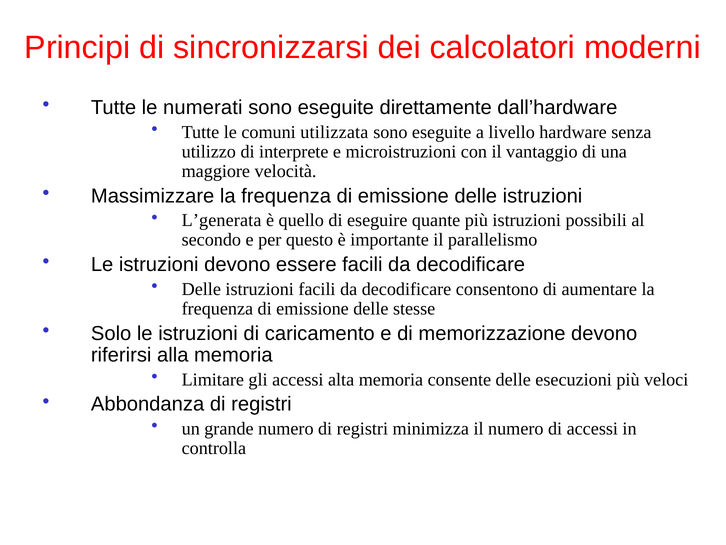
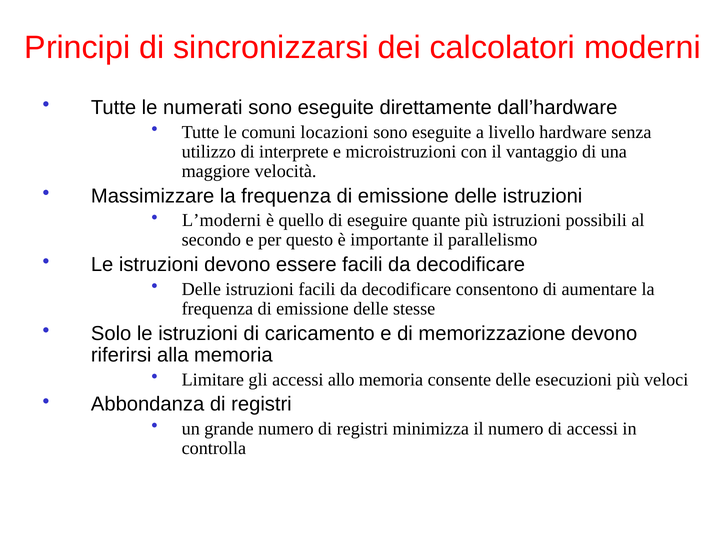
utilizzata: utilizzata -> locazioni (334, 132)
L’generata: L’generata -> L’moderni (222, 220)
alta: alta -> allo (341, 379)
